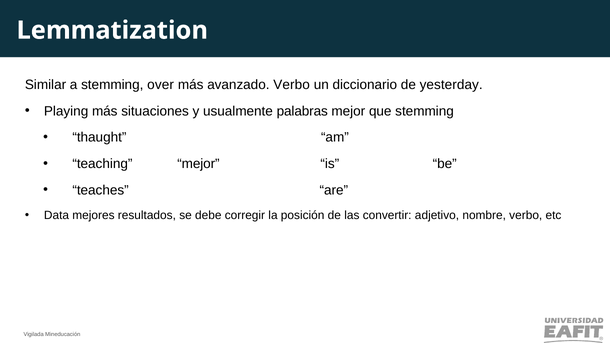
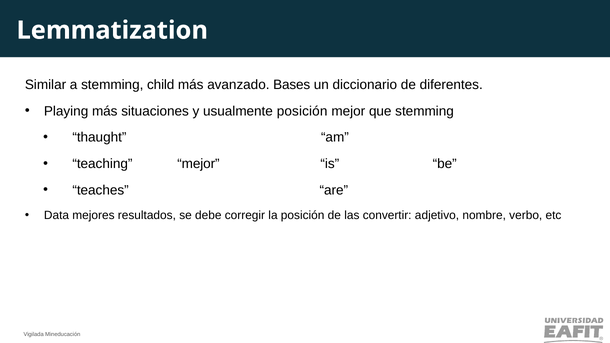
over: over -> child (161, 85)
avanzado Verbo: Verbo -> Bases (292, 85)
yesterday: yesterday -> diferentes (451, 85)
usualmente palabras: palabras -> posición (302, 111)
